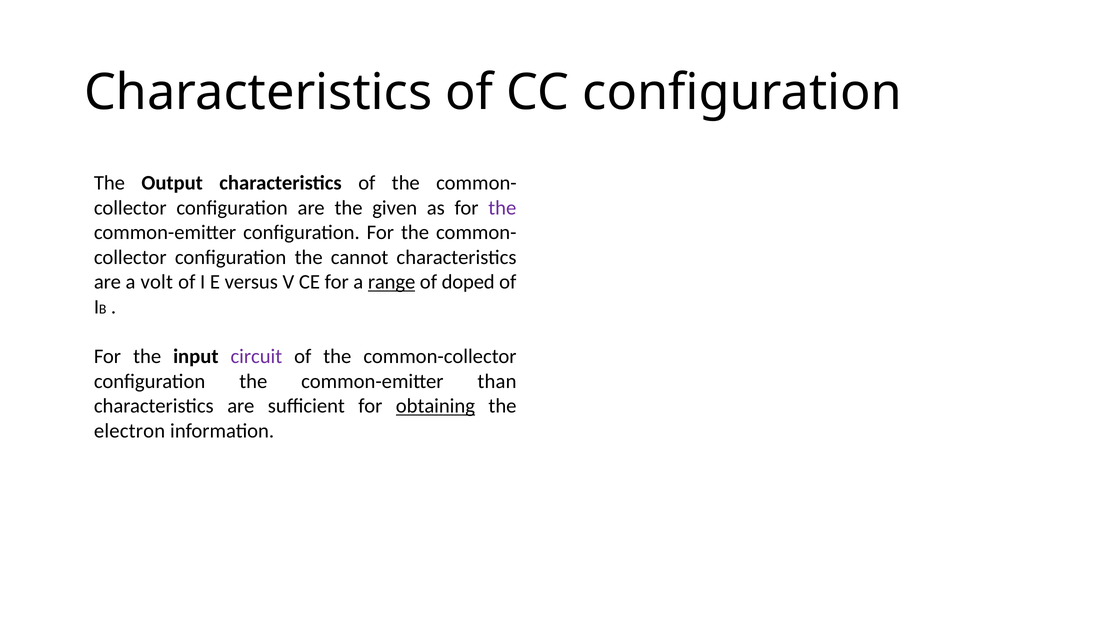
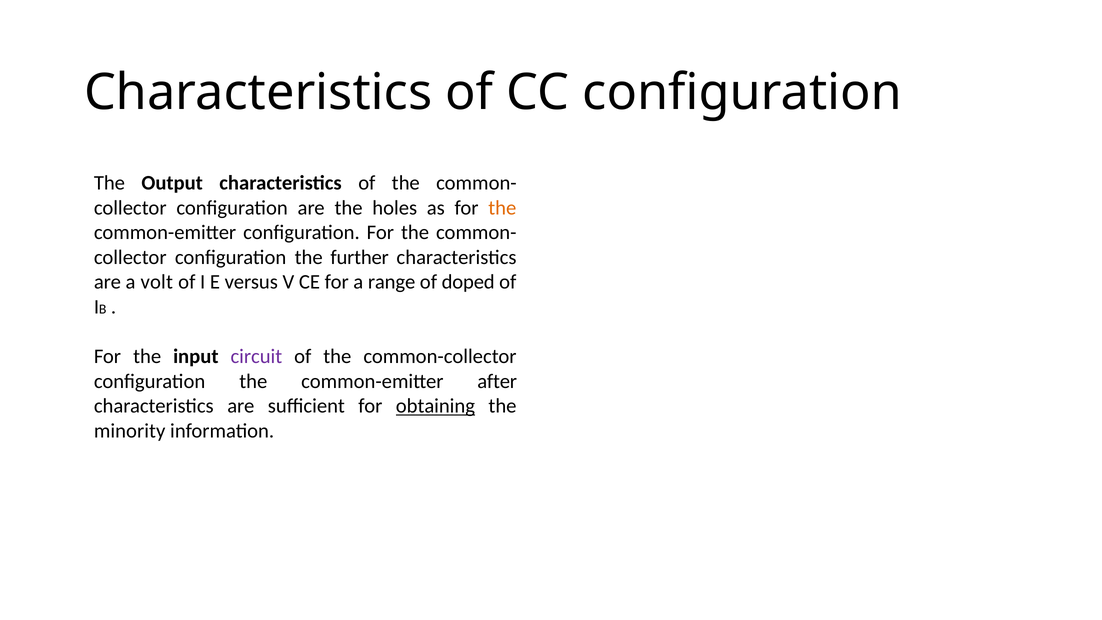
given: given -> holes (395, 208)
the colour: purple -> orange (502, 208)
cannot: cannot -> further (360, 257)
range underline: present -> none (392, 282)
than: than -> after (497, 381)
electron: electron -> minority (130, 431)
